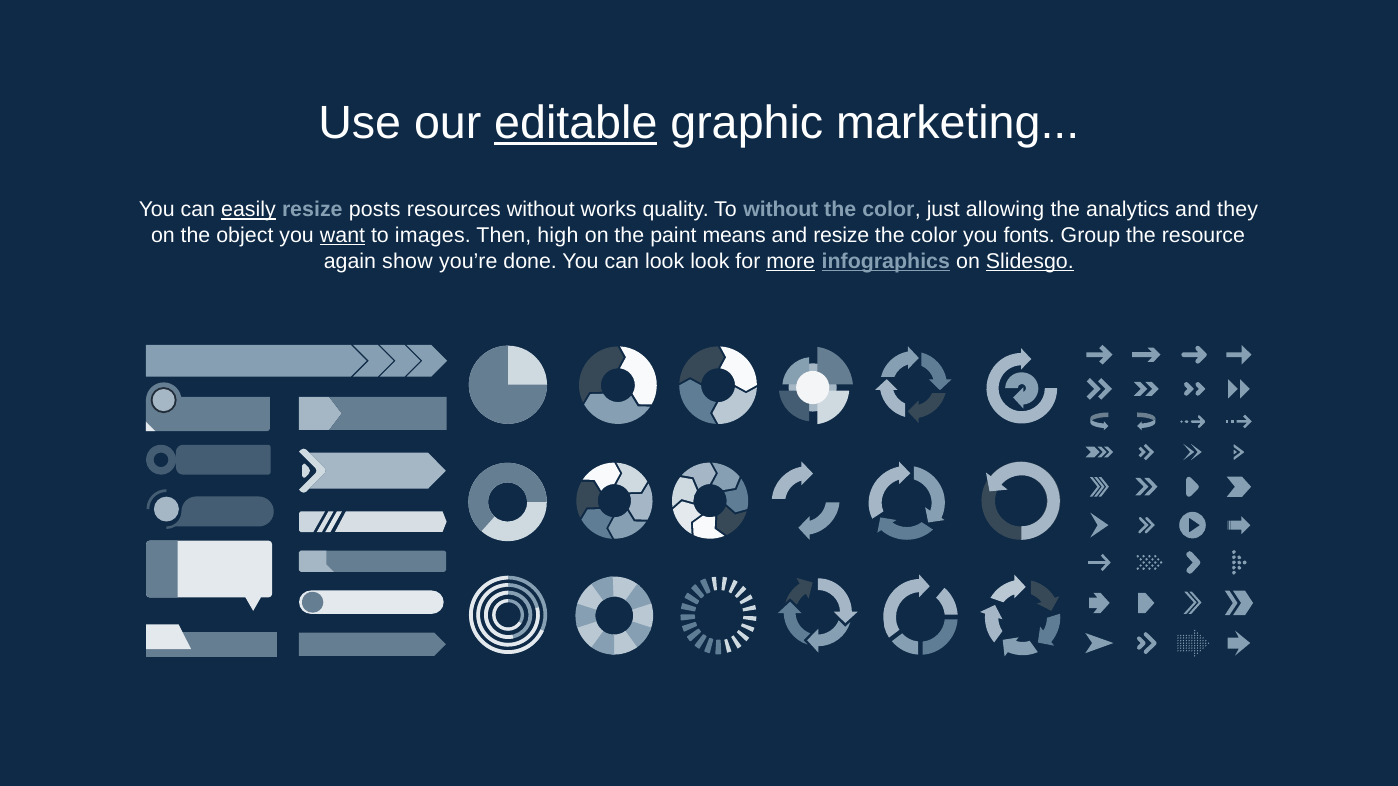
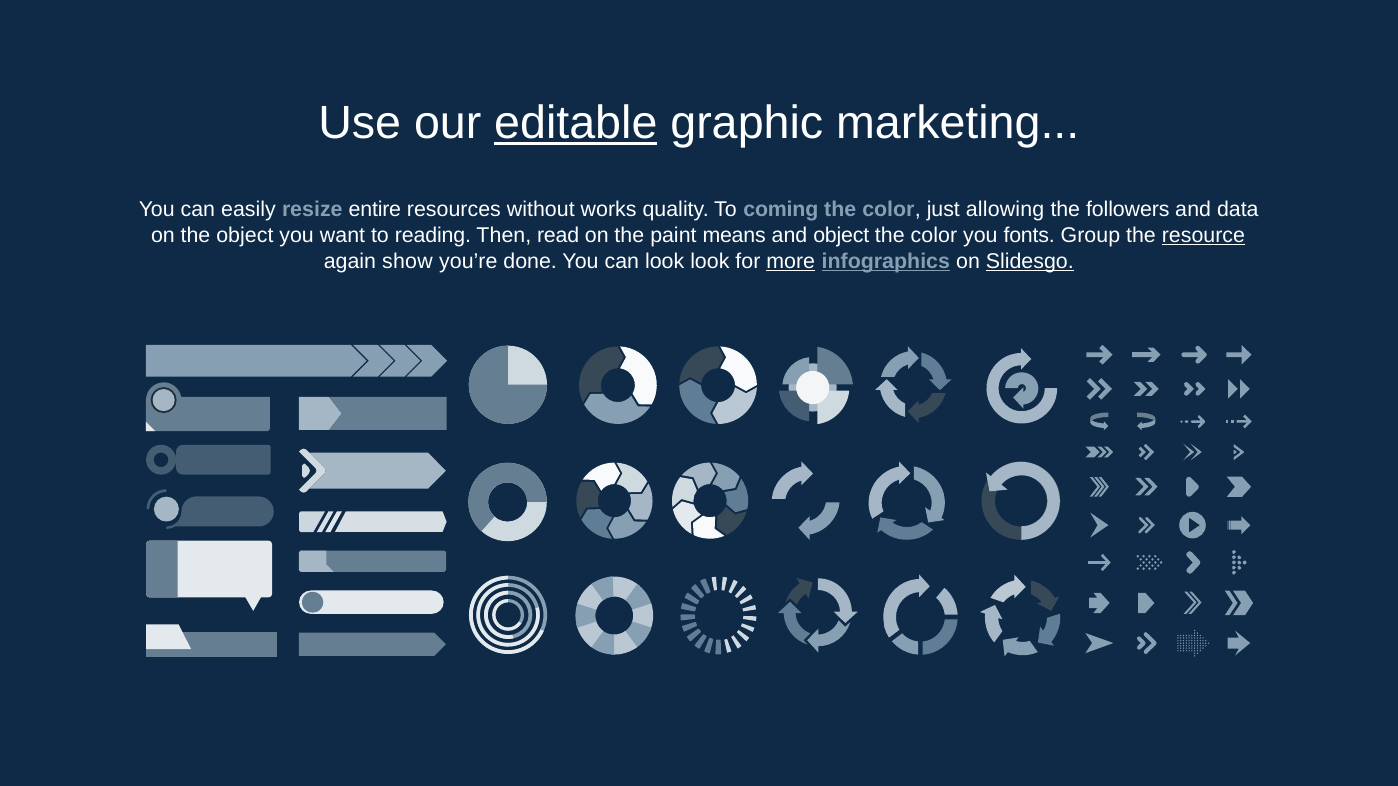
easily underline: present -> none (248, 210)
posts: posts -> entire (375, 210)
To without: without -> coming (781, 210)
analytics: analytics -> followers (1128, 210)
they: they -> data (1238, 210)
want underline: present -> none (342, 236)
images: images -> reading (433, 236)
high: high -> read (558, 236)
and resize: resize -> object (841, 236)
resource underline: none -> present (1203, 236)
